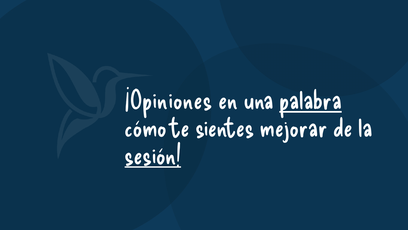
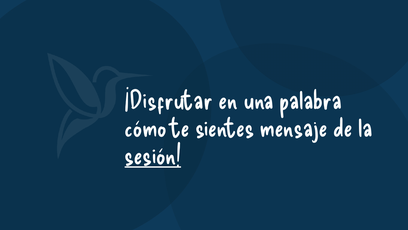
¡Opiniones: ¡Opiniones -> ¡Disfrutar (169, 101)
palabra underline: present -> none (311, 101)
mejorar: mejorar -> mensaje (294, 128)
